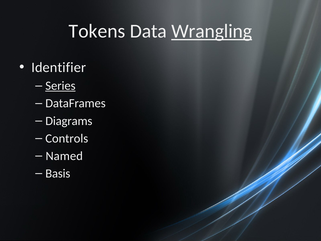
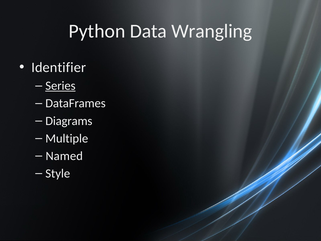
Tokens: Tokens -> Python (97, 31)
Wrangling underline: present -> none (212, 31)
Controls: Controls -> Multiple (67, 138)
Basis: Basis -> Style (58, 173)
